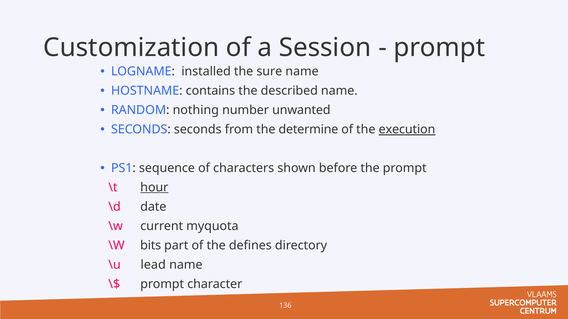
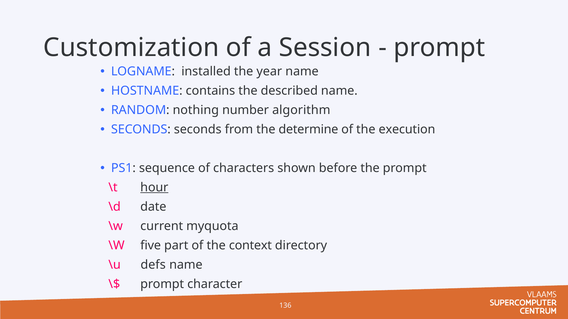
sure: sure -> year (269, 72)
unwanted: unwanted -> algorithm (301, 110)
execution underline: present -> none (407, 130)
bits: bits -> five (151, 246)
defines: defines -> context (250, 246)
lead: lead -> defs (153, 265)
